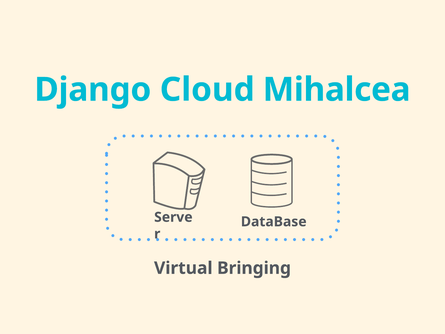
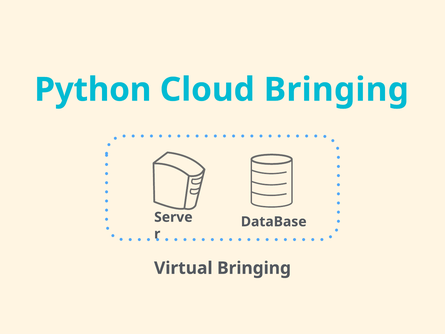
Django: Django -> Python (93, 90)
Cloud Mihalcea: Mihalcea -> Bringing (336, 90)
